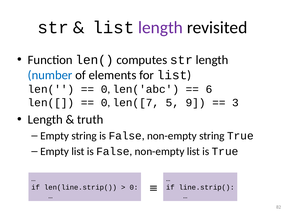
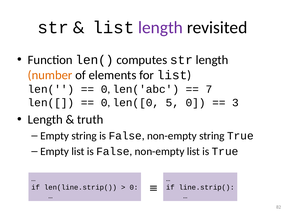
number colour: blue -> orange (50, 75)
6: 6 -> 7 (209, 89)
len([7: len([7 -> len([0 (136, 102)
5 9: 9 -> 0 (196, 102)
